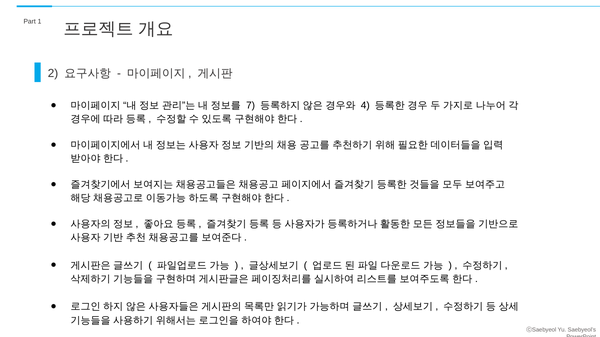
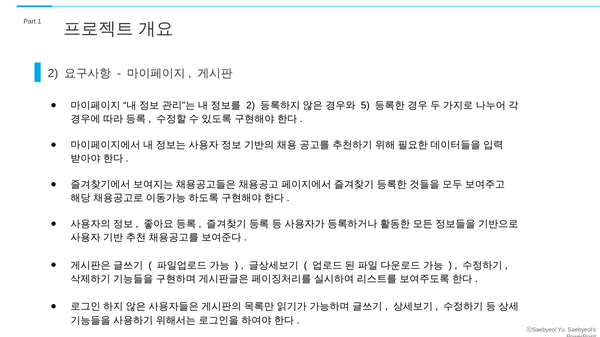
7: 7 -> 2 (251, 105)
4: 4 -> 5 (365, 105)
